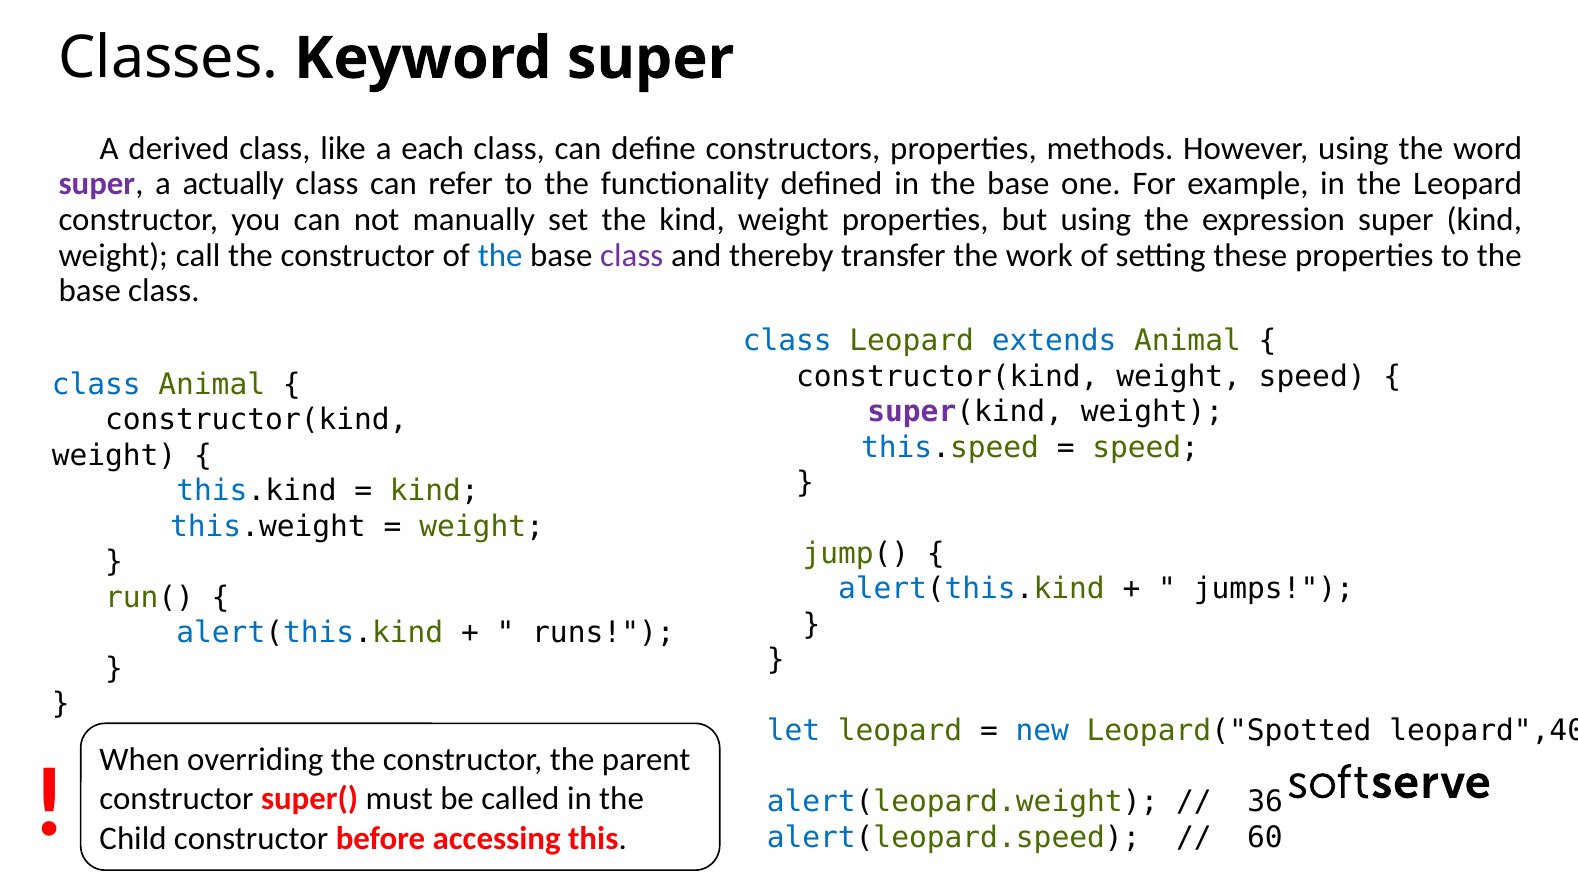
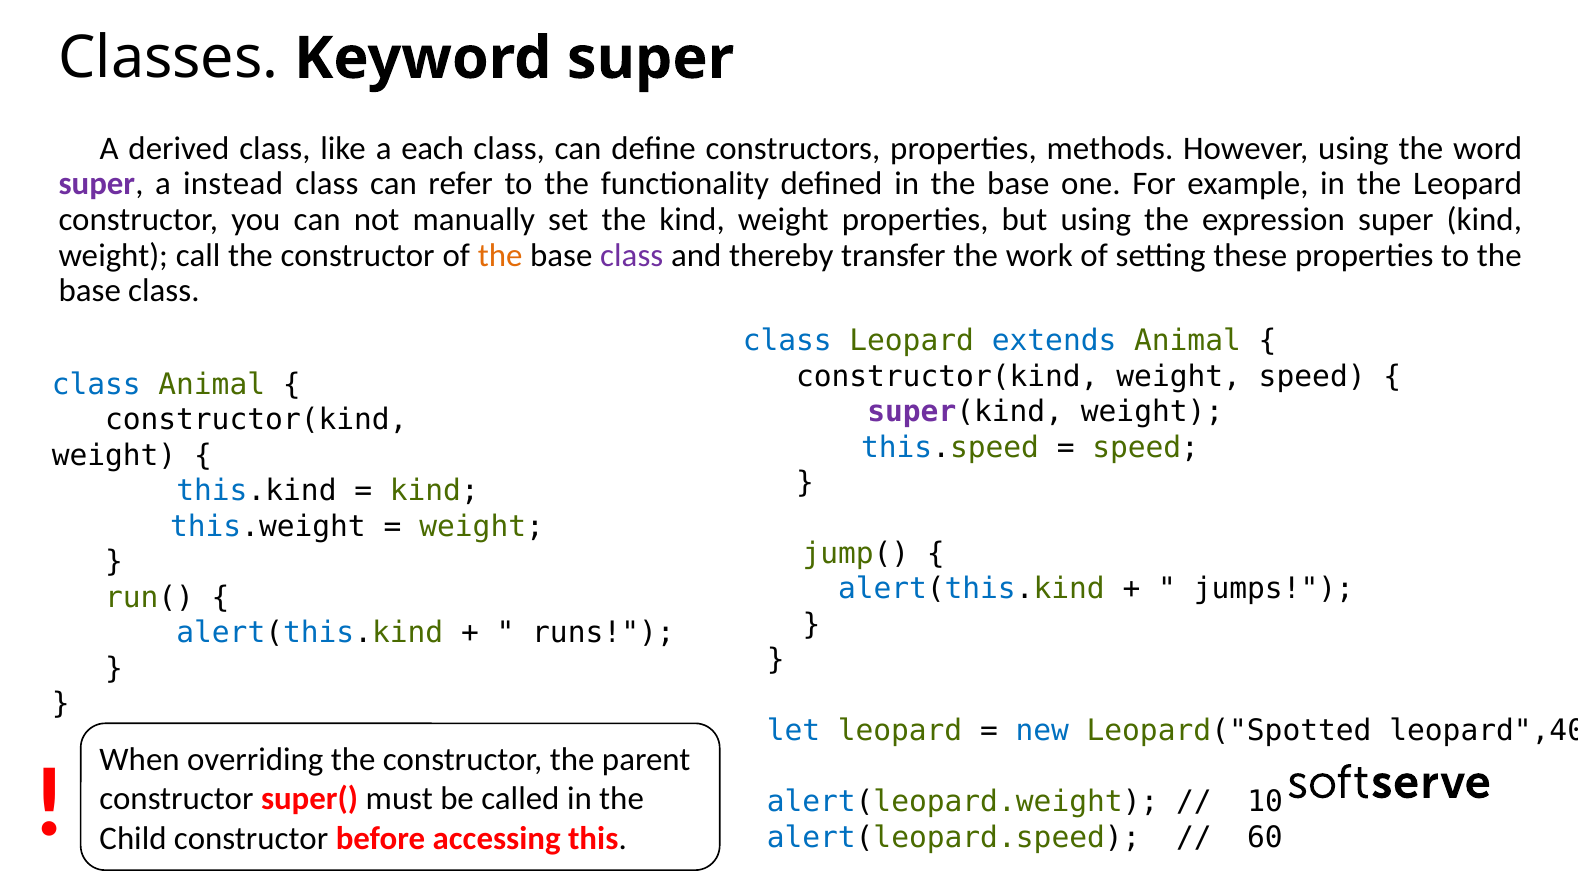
actually: actually -> instead (233, 184)
the colour: blue -> orange (500, 255)
36: 36 -> 10 (1265, 803)
